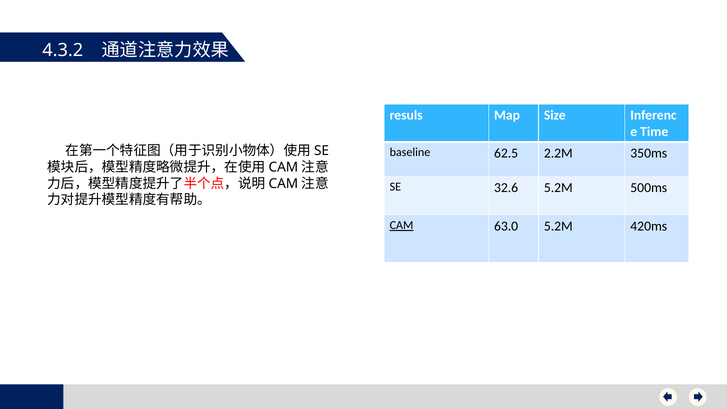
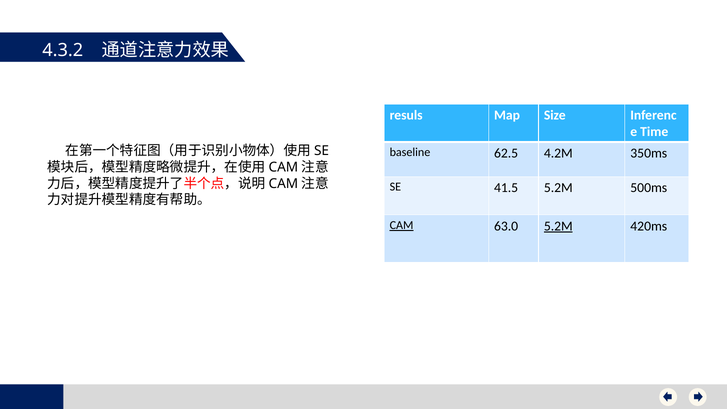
2.2M: 2.2M -> 4.2M (558, 153)
32.6: 32.6 -> 41.5 (506, 188)
5.2M underline: none -> present (558, 226)
